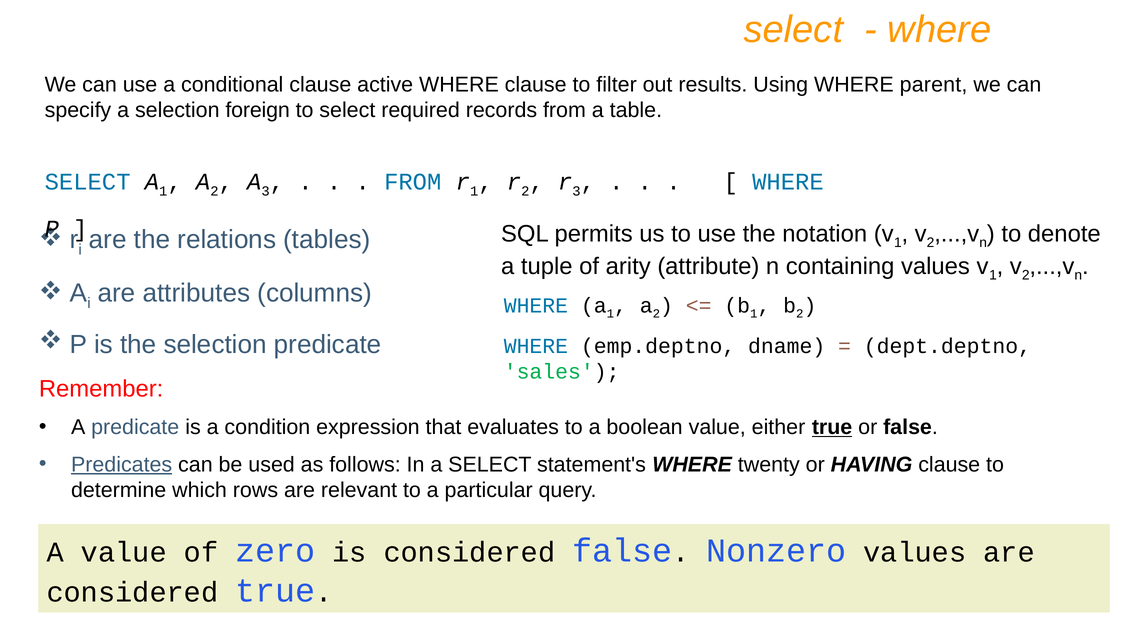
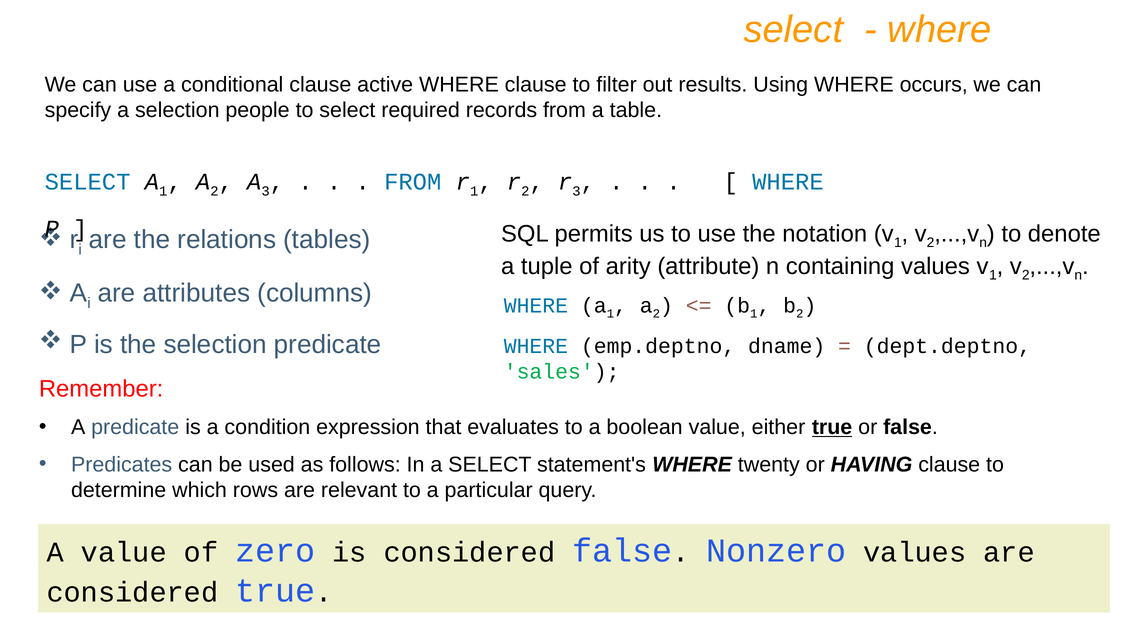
parent: parent -> occurs (934, 84)
foreign: foreign -> people (258, 110)
Predicates underline: present -> none (122, 464)
